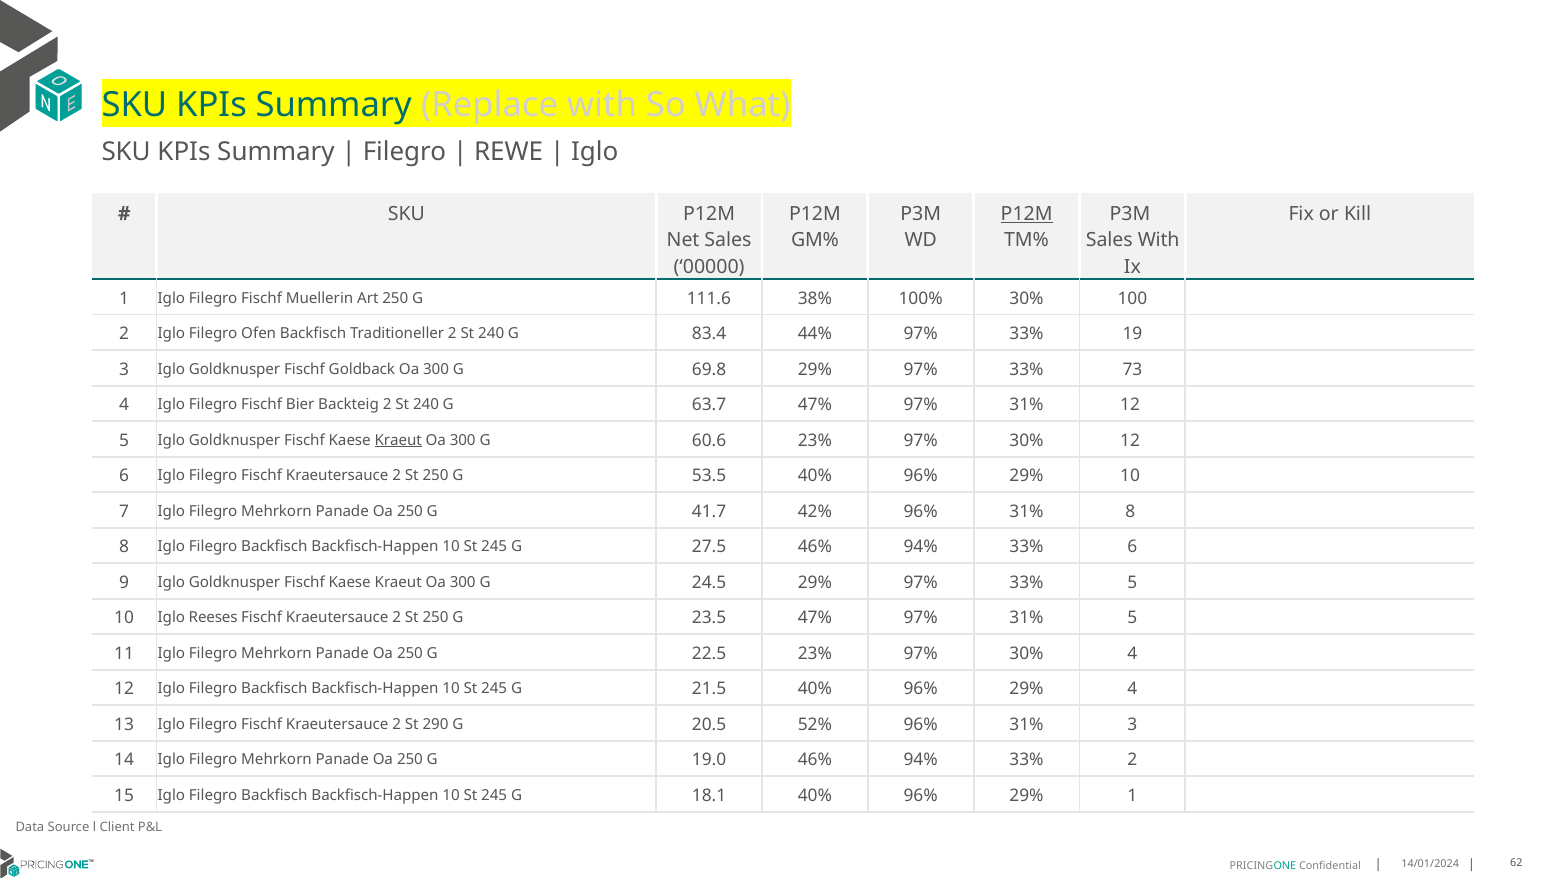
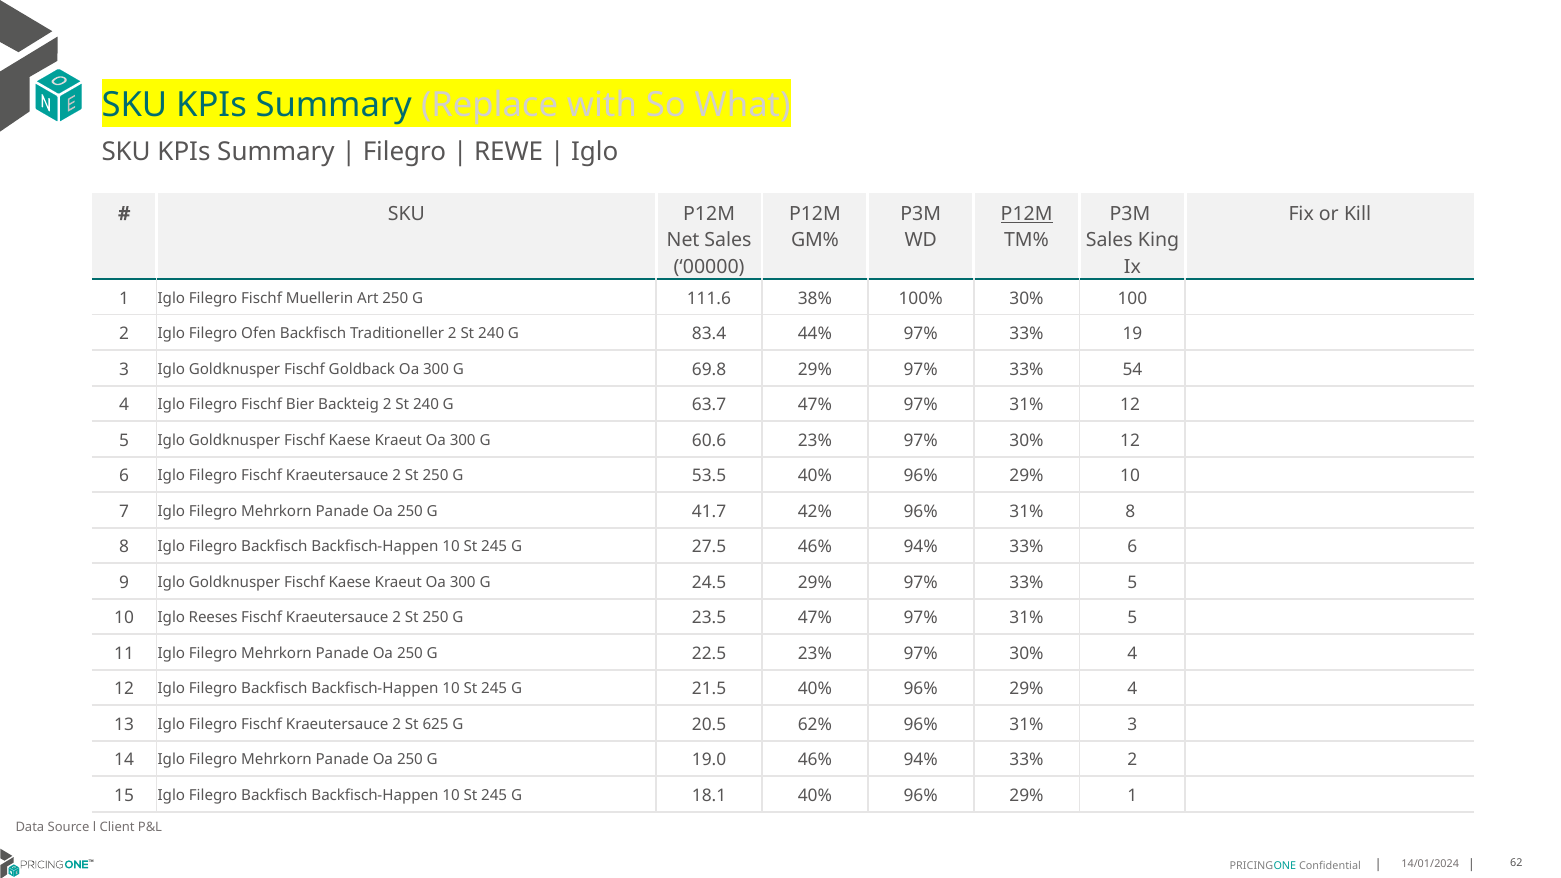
Sales With: With -> King (1159, 240)
73: 73 -> 54 (1132, 369)
Kraeut underline: present -> none (398, 440)
290: 290 -> 625 (436, 724)
52%: 52% -> 62% (815, 725)
